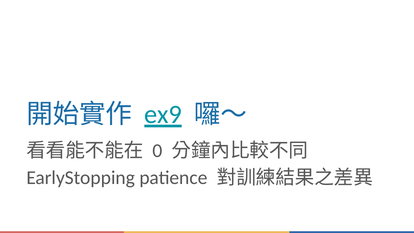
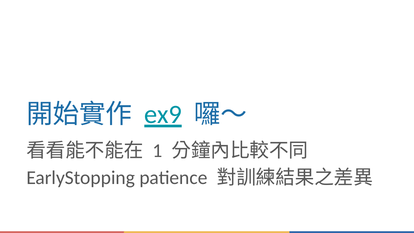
0: 0 -> 1 (157, 151)
